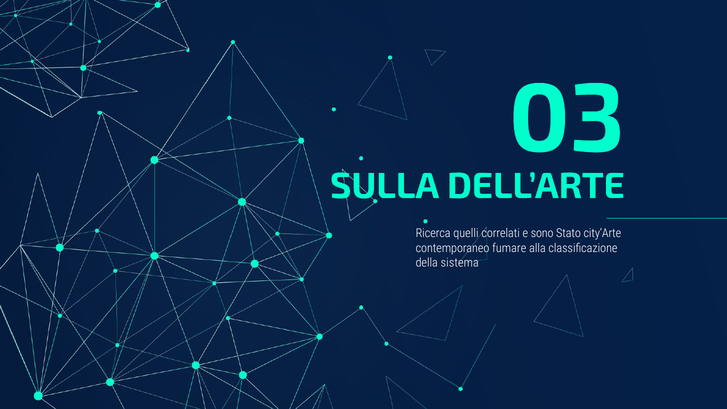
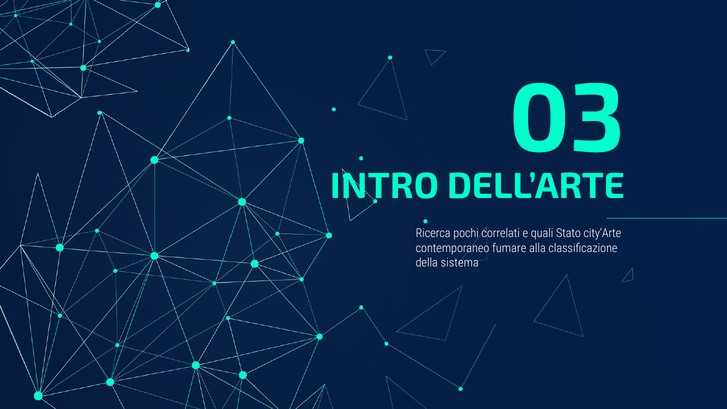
SULLA: SULLA -> INTRO (384, 186)
quelli: quelli -> pochi (466, 233)
sono: sono -> quali (542, 233)
